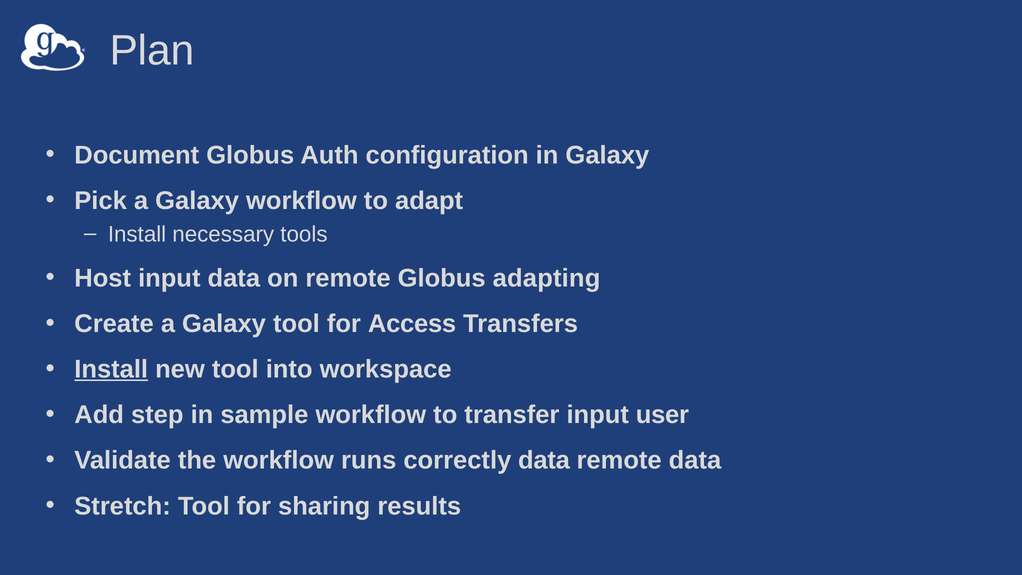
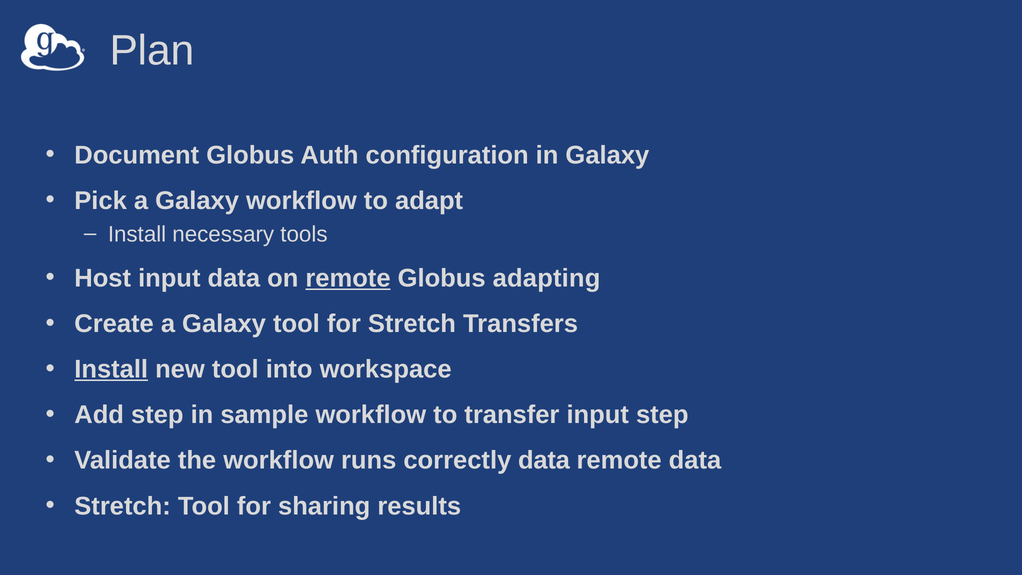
remote underline: none -> present (348, 278)
for Access: Access -> Stretch (412, 324)
input user: user -> step (662, 415)
